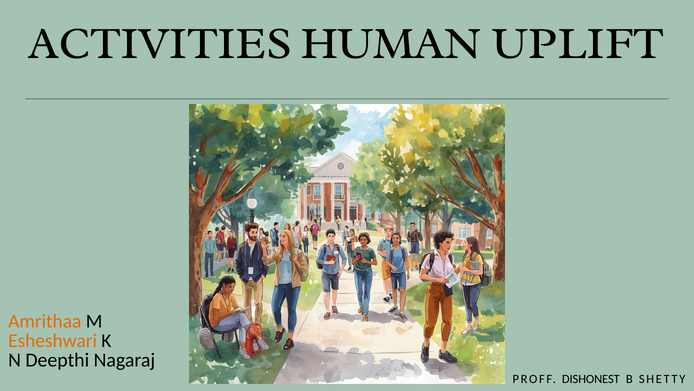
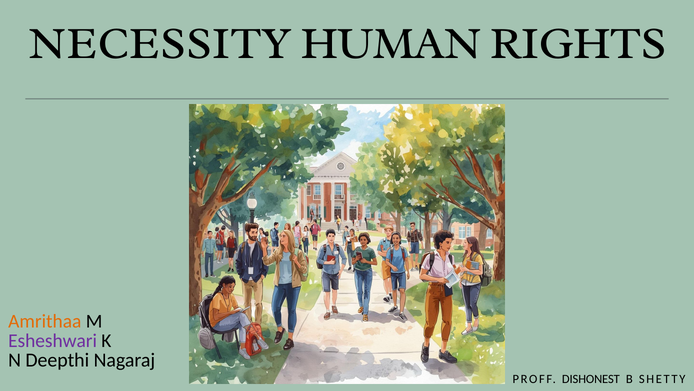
ACTIVITIES: ACTIVITIES -> NECESSITY (160, 43)
UPLIFT: UPLIFT -> RIGHTS (578, 43)
Esheshwari colour: orange -> purple (53, 340)
